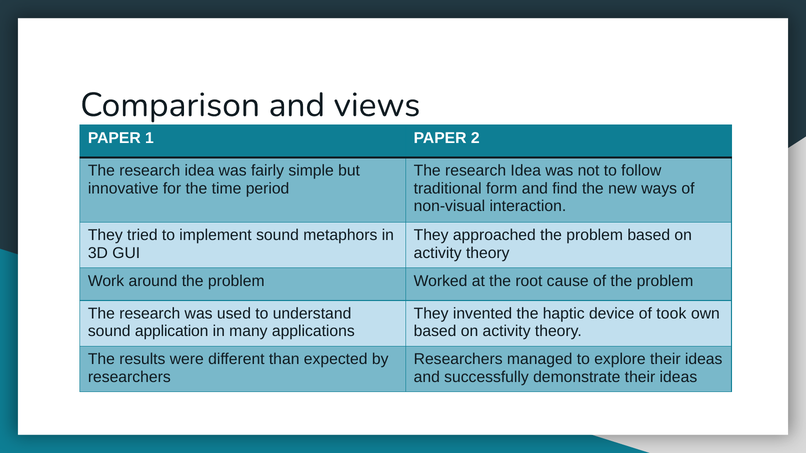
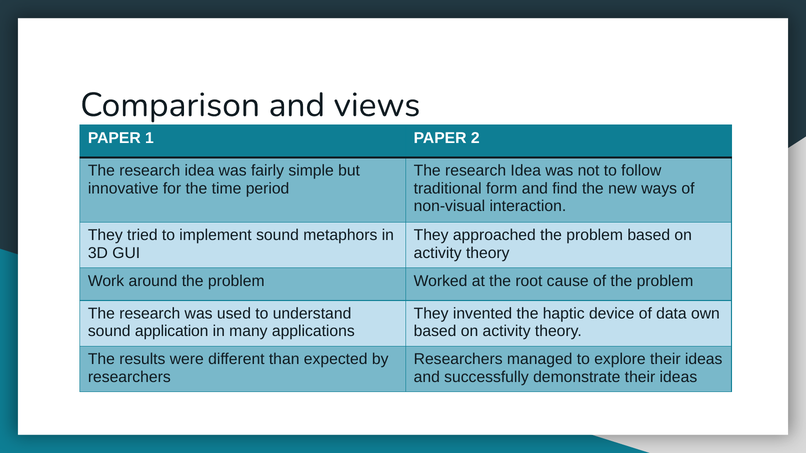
took: took -> data (671, 314)
